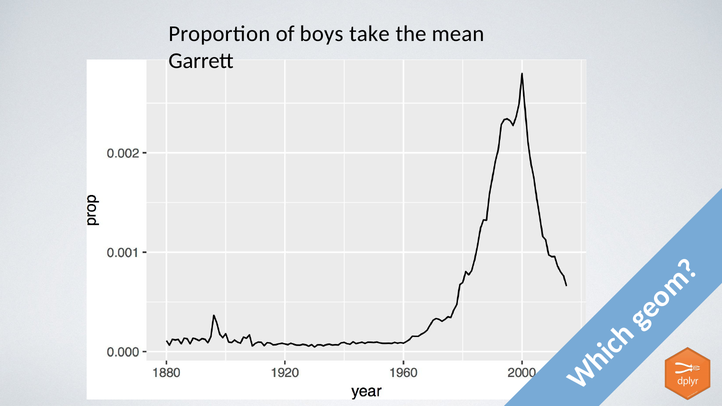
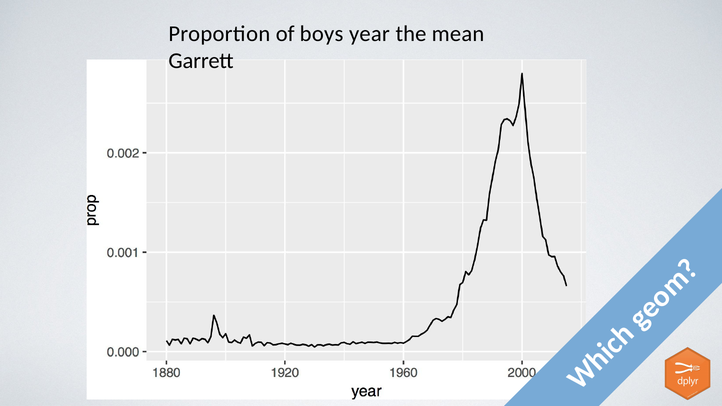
take: take -> year (369, 34)
